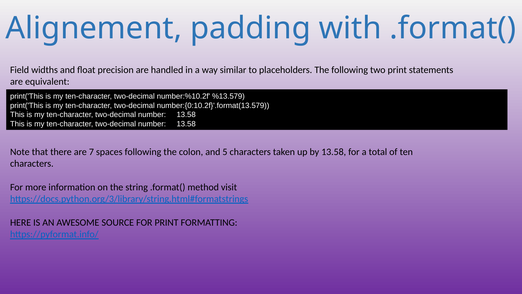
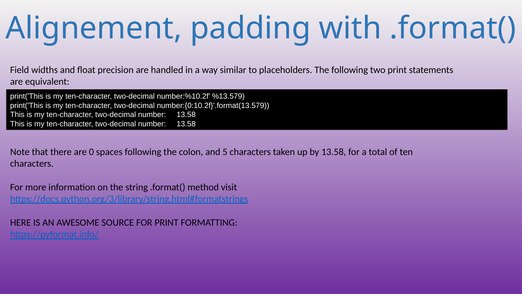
7: 7 -> 0 (91, 152)
